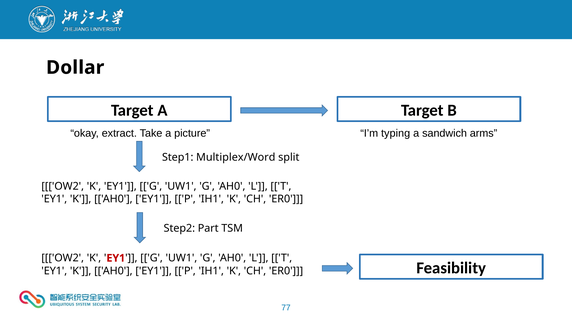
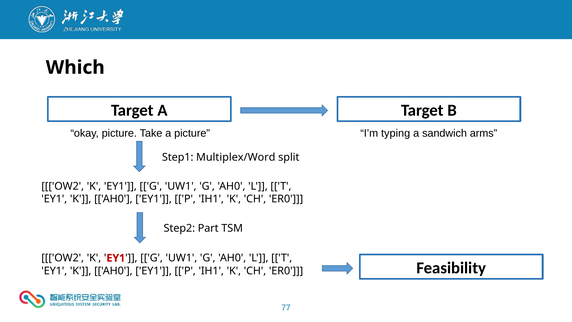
Dollar: Dollar -> Which (75, 67)
okay extract: extract -> picture (119, 133)
